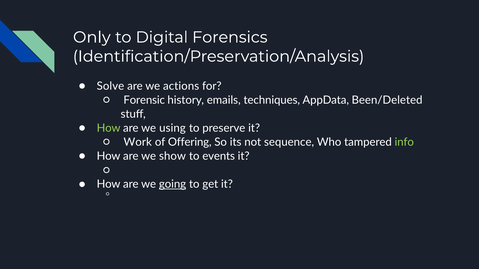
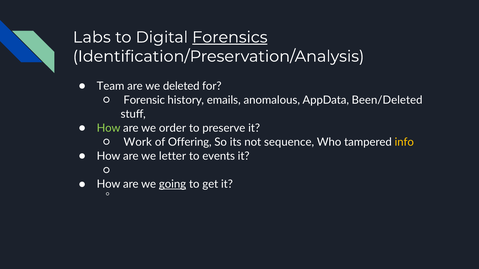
Only: Only -> Labs (92, 37)
Forensics underline: none -> present (230, 37)
Solve: Solve -> Team (111, 86)
actions: actions -> deleted (181, 86)
techniques: techniques -> anomalous (272, 100)
using: using -> order (173, 128)
info colour: light green -> yellow (404, 142)
show: show -> letter (172, 156)
